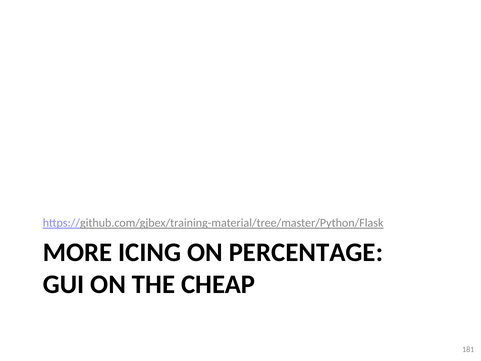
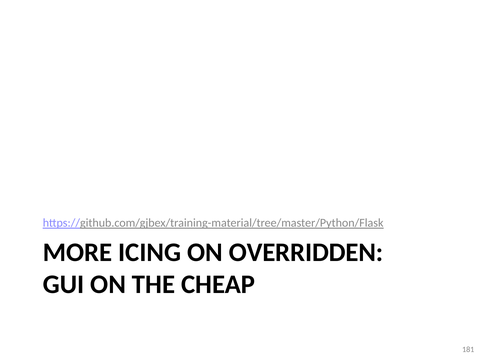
PERCENTAGE: PERCENTAGE -> OVERRIDDEN (306, 252)
